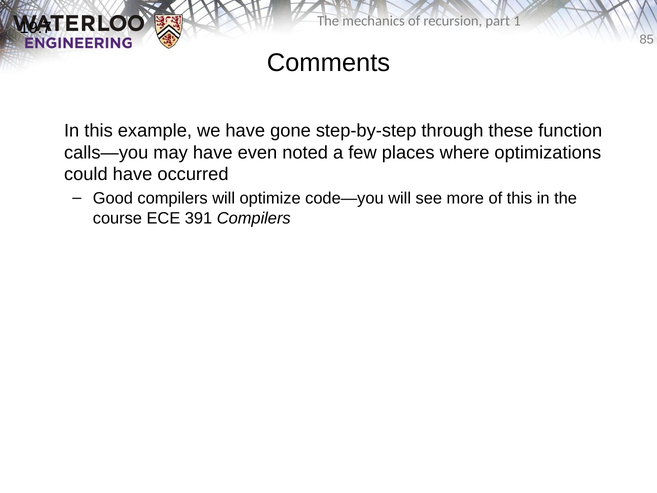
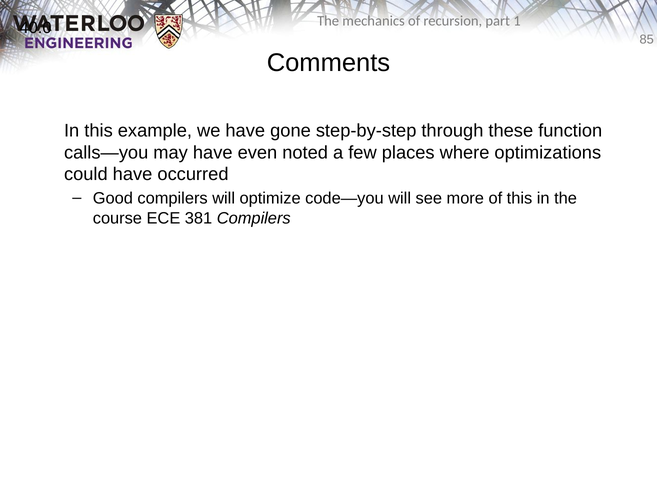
19.7: 19.7 -> 40.0 (36, 28)
391: 391 -> 381 (199, 218)
